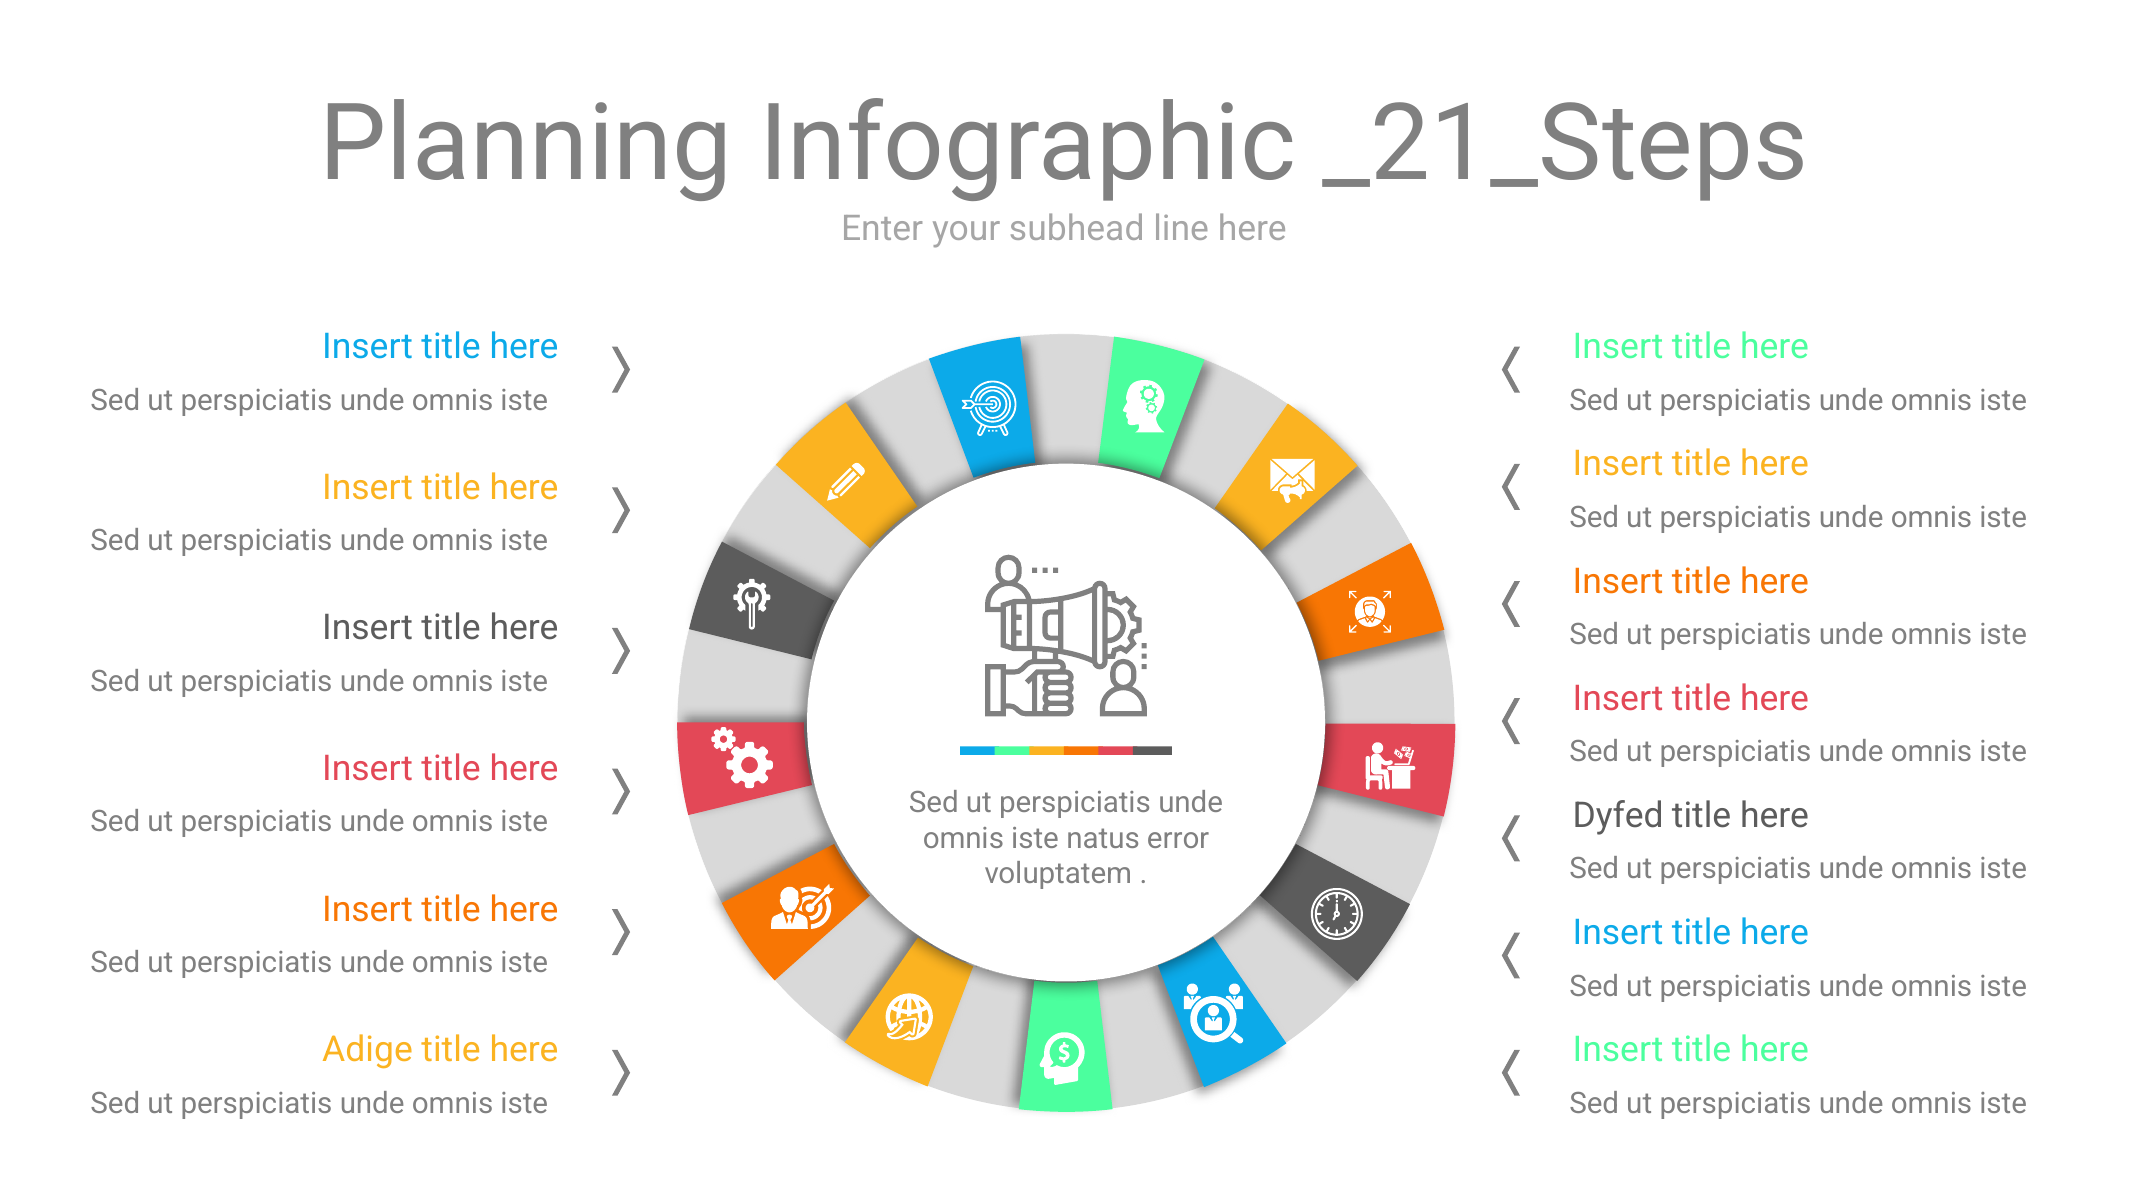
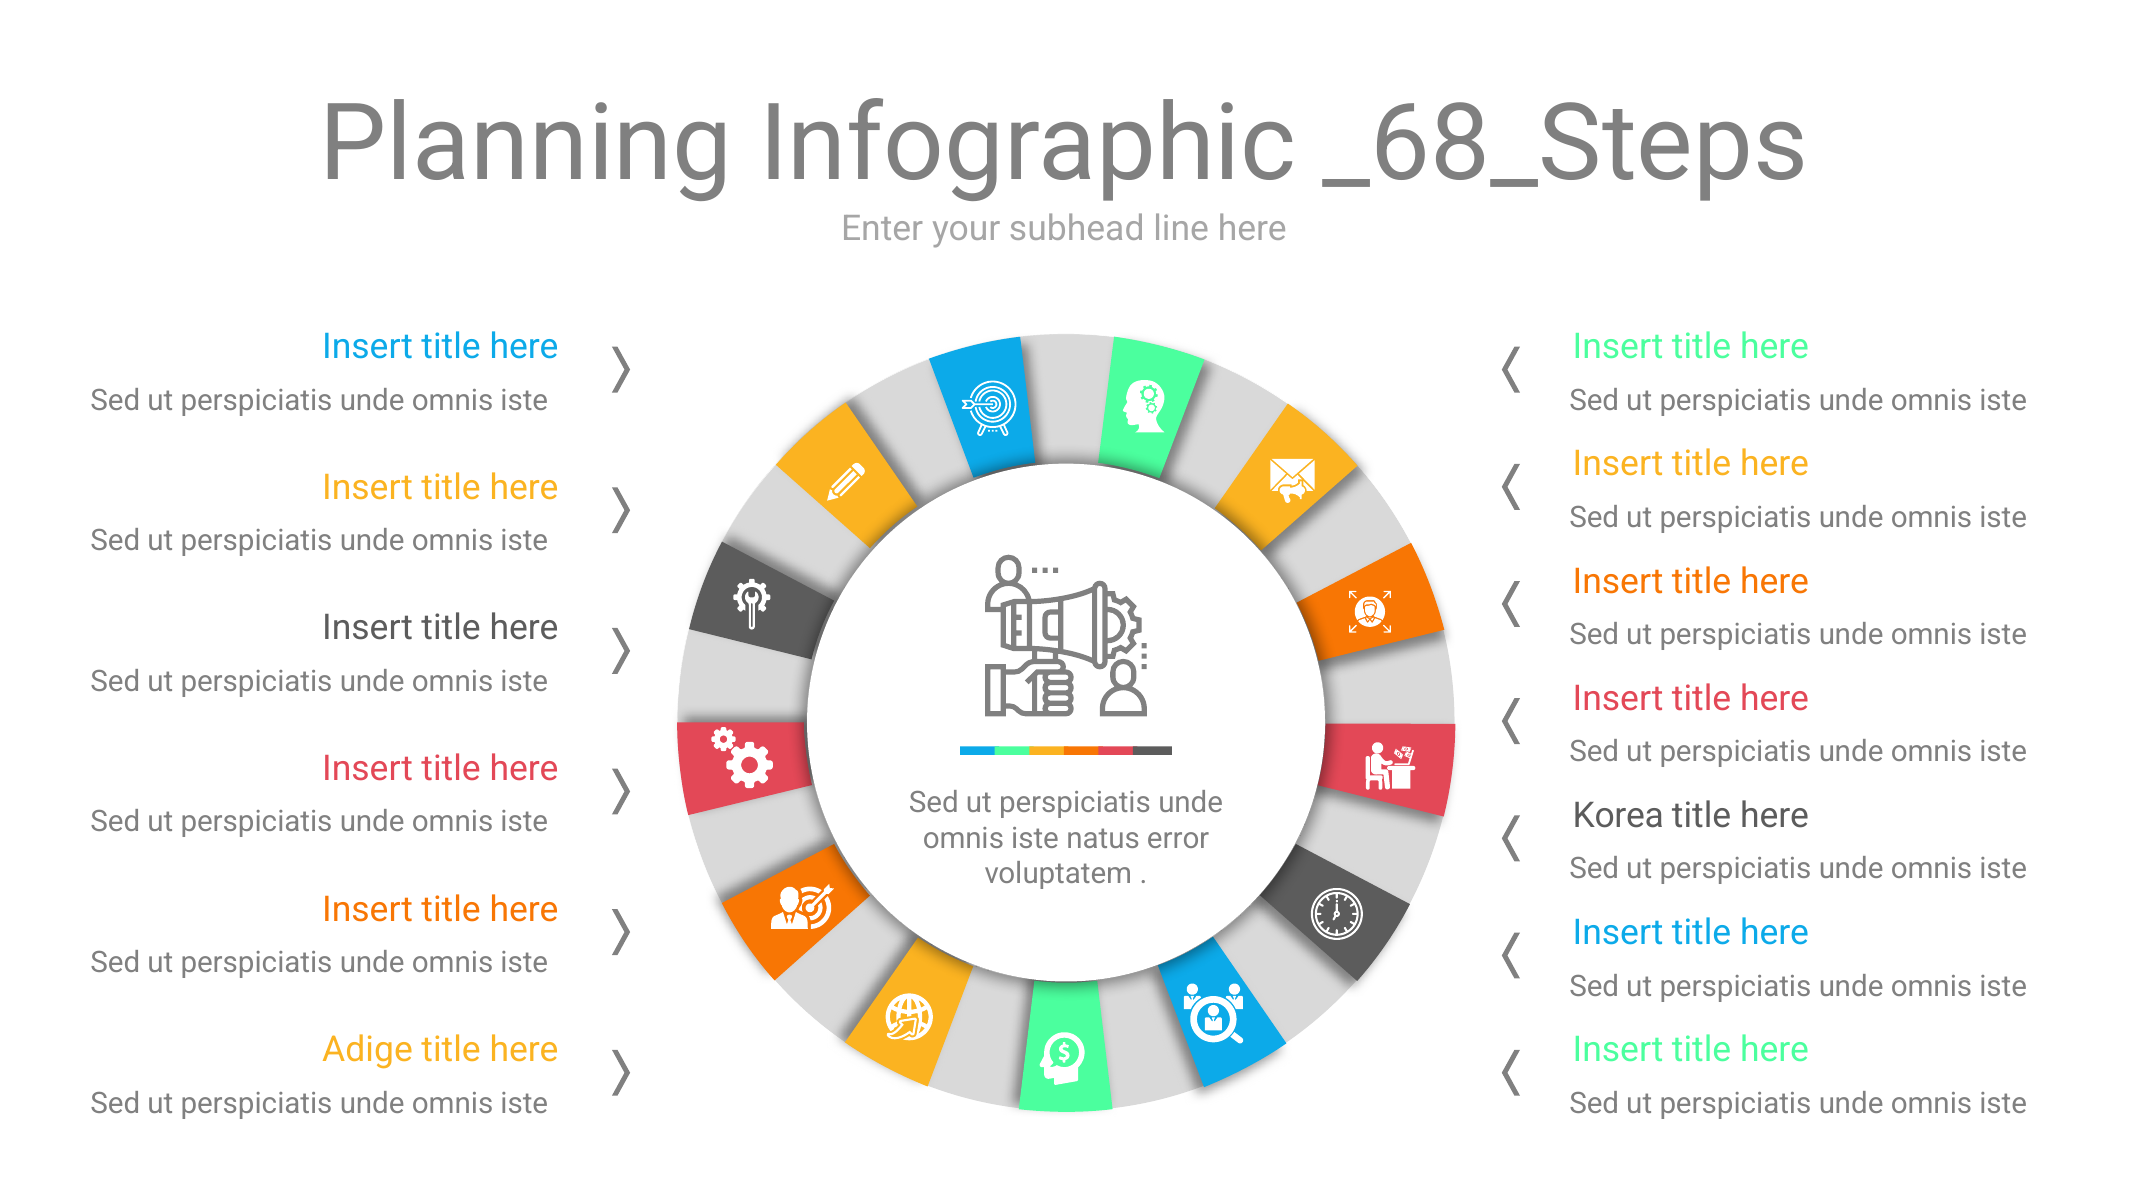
_21_Steps: _21_Steps -> _68_Steps (1566, 145)
Dyfed: Dyfed -> Korea (1618, 816)
